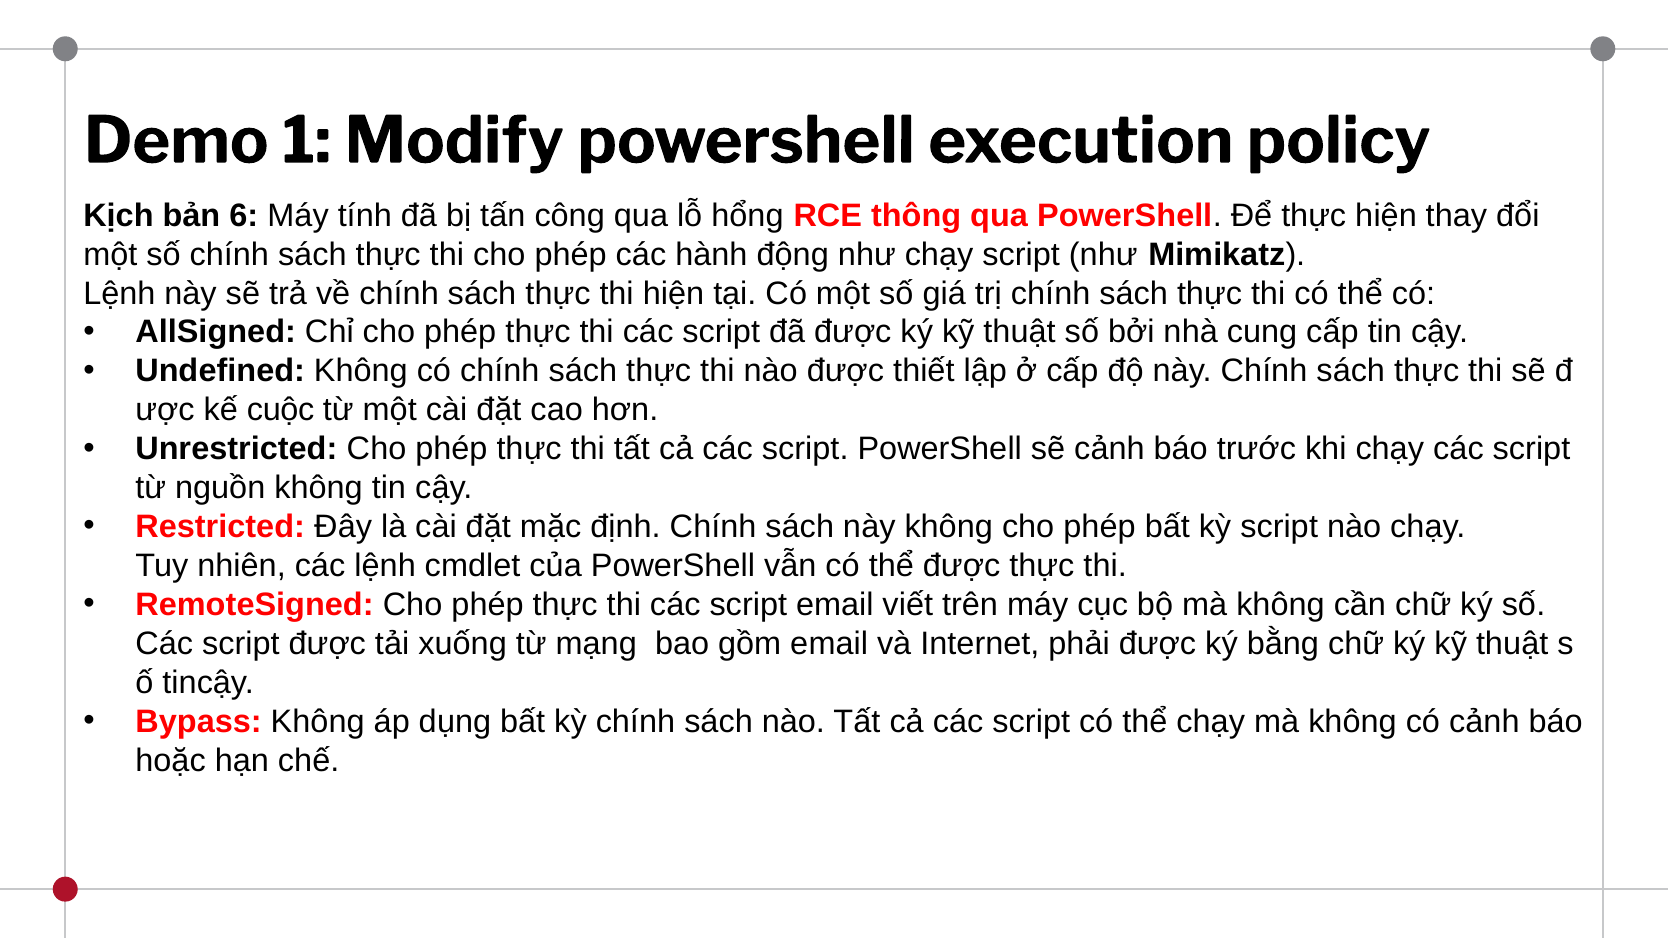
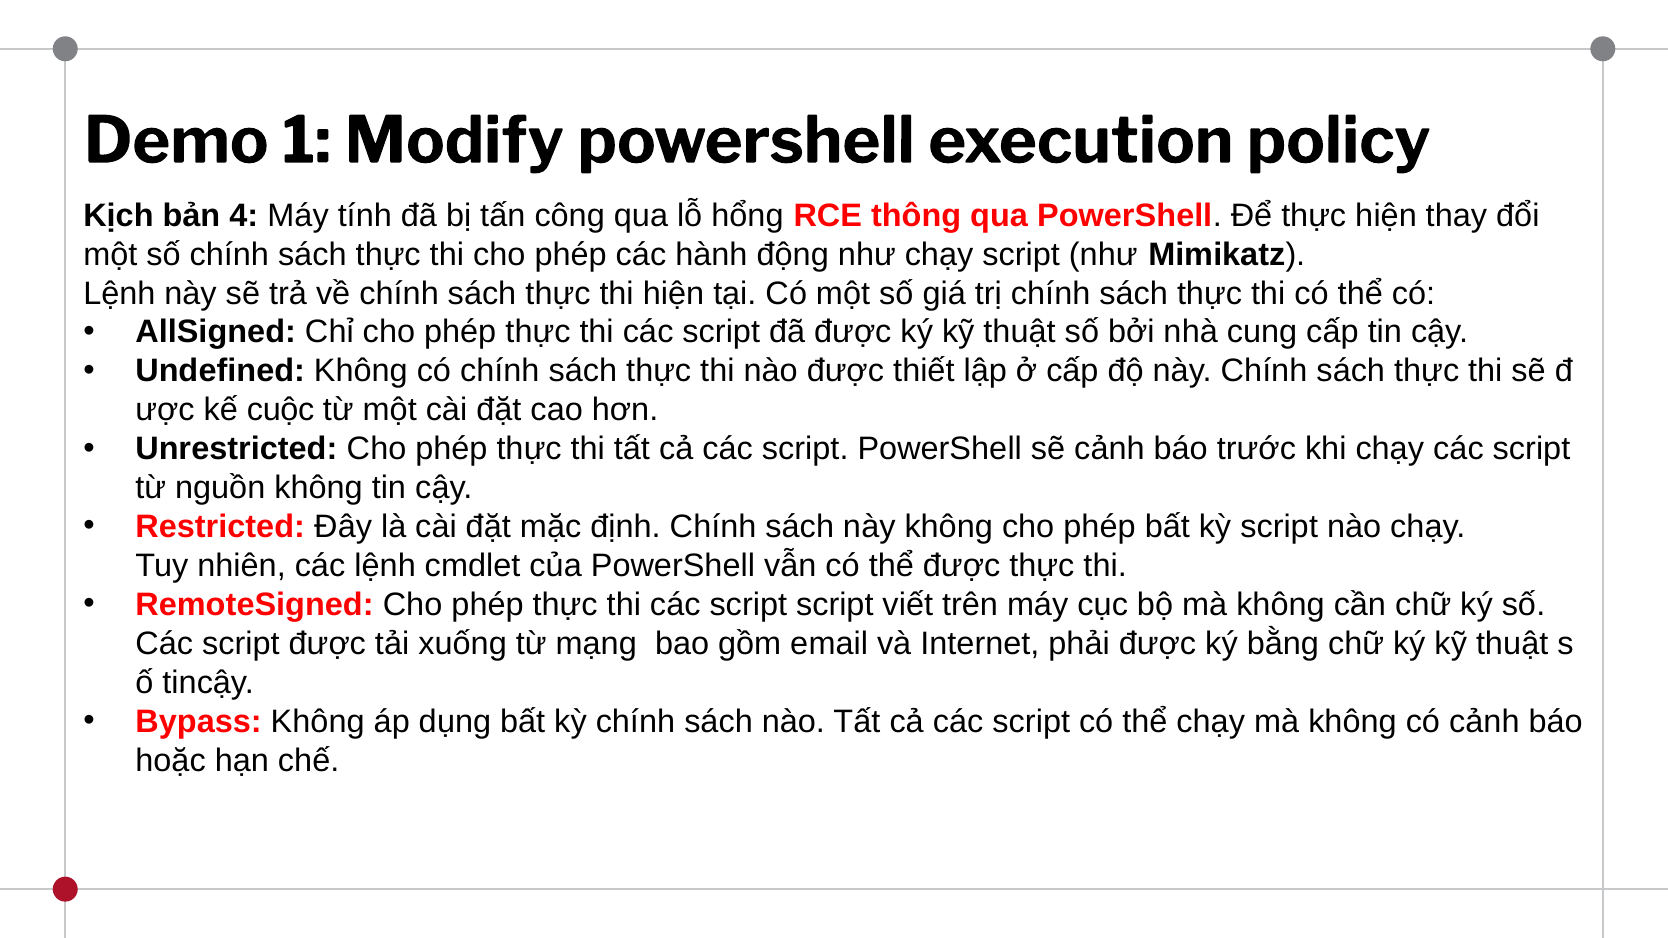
6: 6 -> 4 (244, 216)
script email: email -> script (835, 605)
